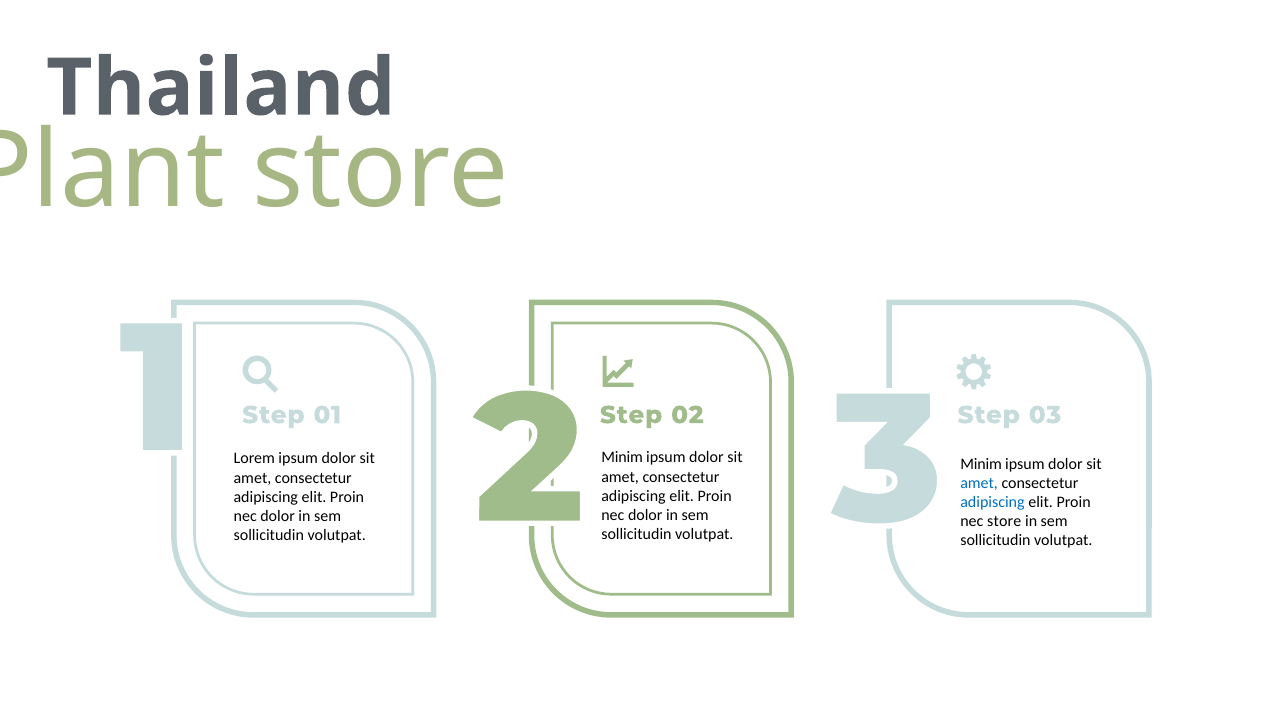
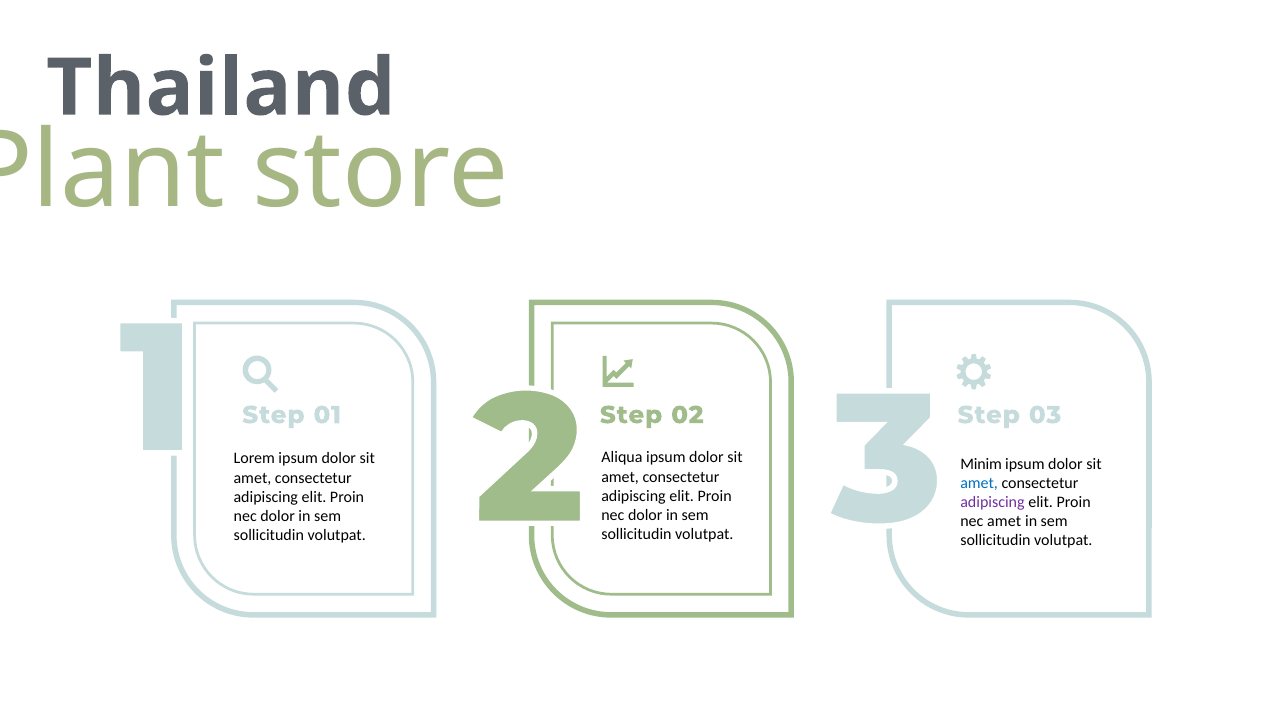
Minim: Minim -> Aliqua (622, 458)
adipiscing colour: blue -> purple (992, 502)
nec store: store -> amet (1004, 521)
